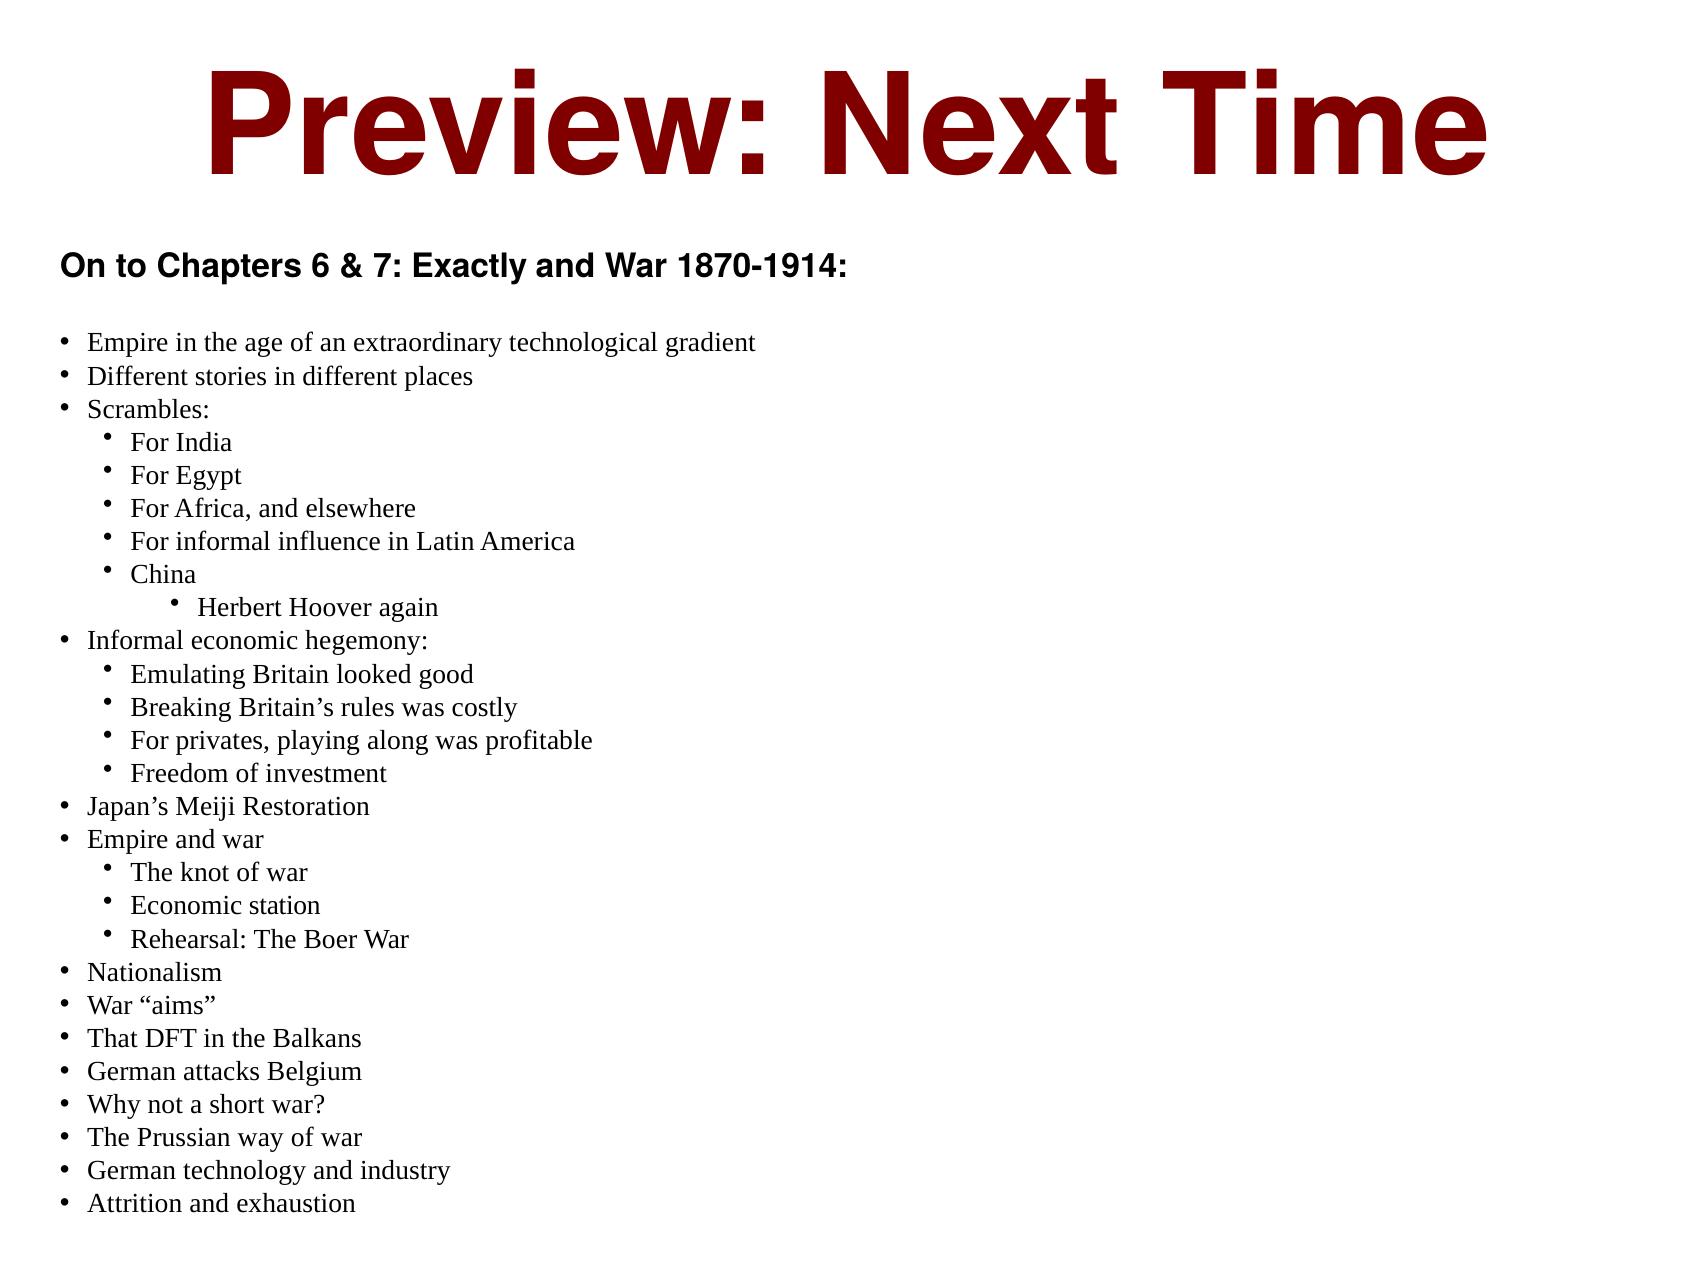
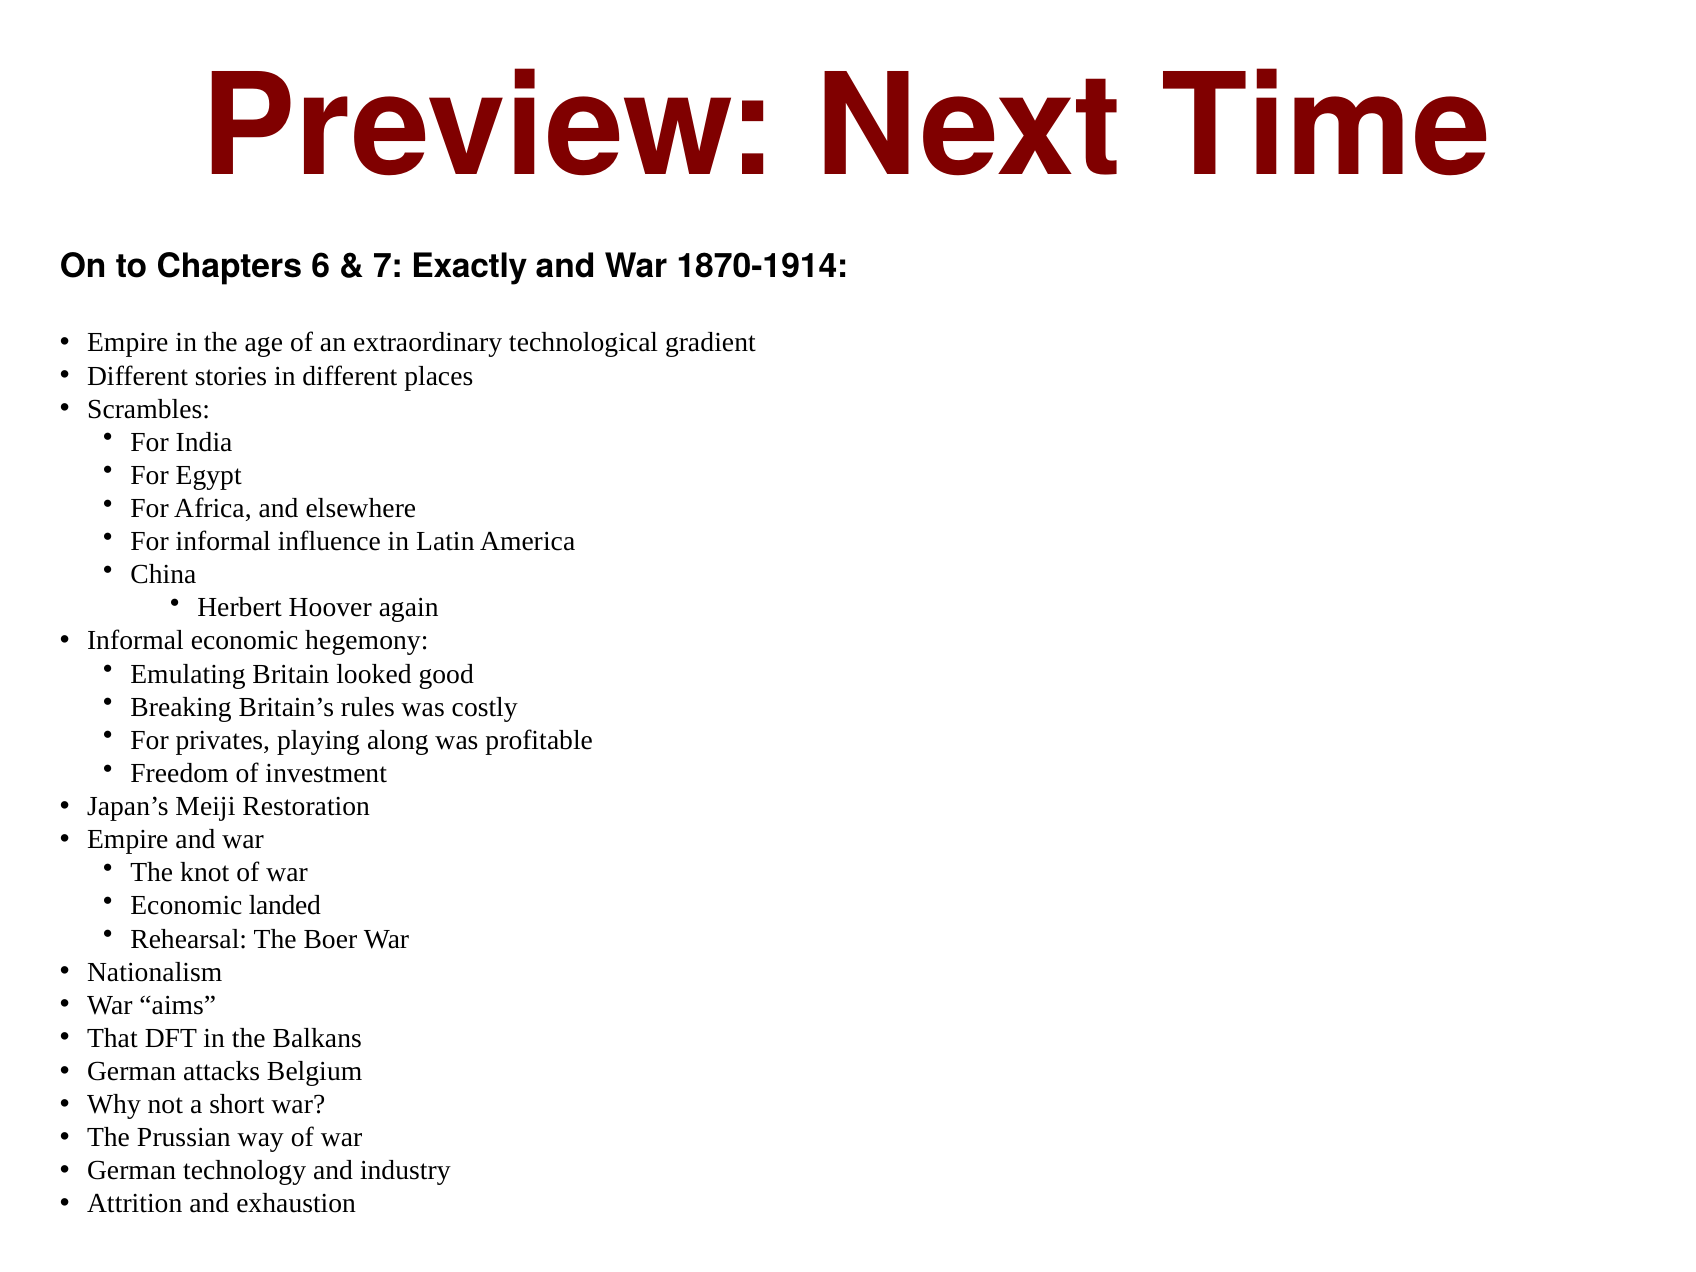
station: station -> landed (285, 906)
